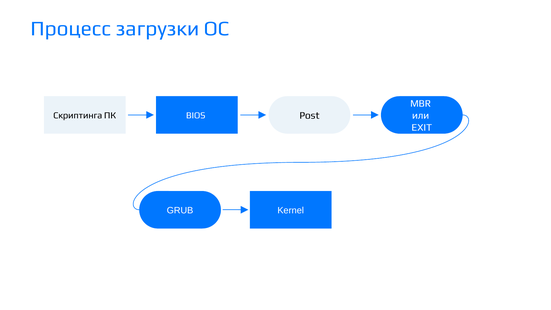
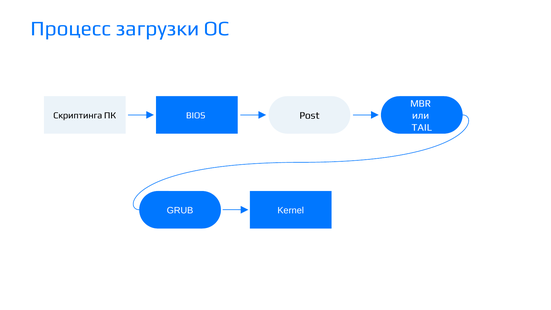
EXIT: EXIT -> TAIL (422, 128)
